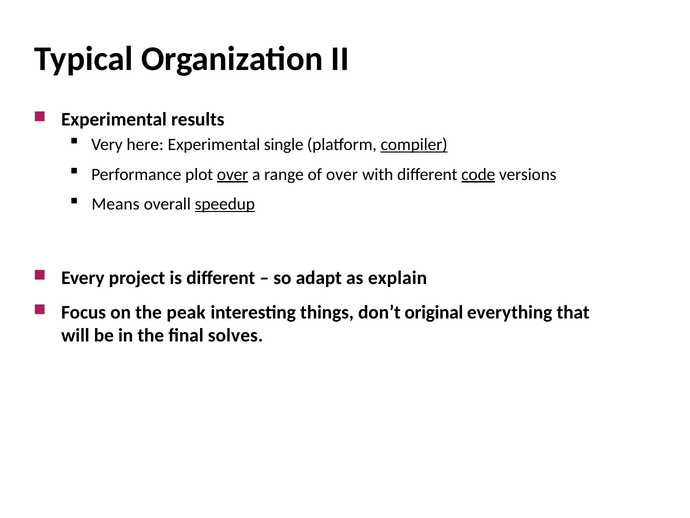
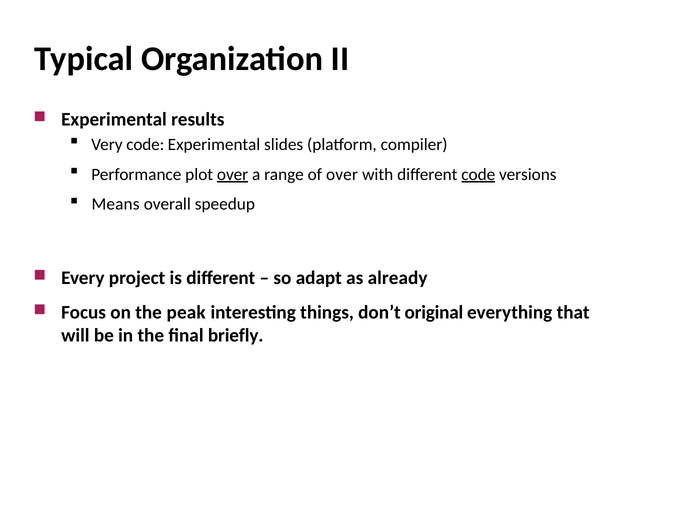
Very here: here -> code (145, 144)
single: single -> slides (284, 144)
compiler underline: present -> none (414, 144)
speedup underline: present -> none (225, 204)
explain: explain -> already (398, 278)
solves: solves -> briefly (236, 335)
